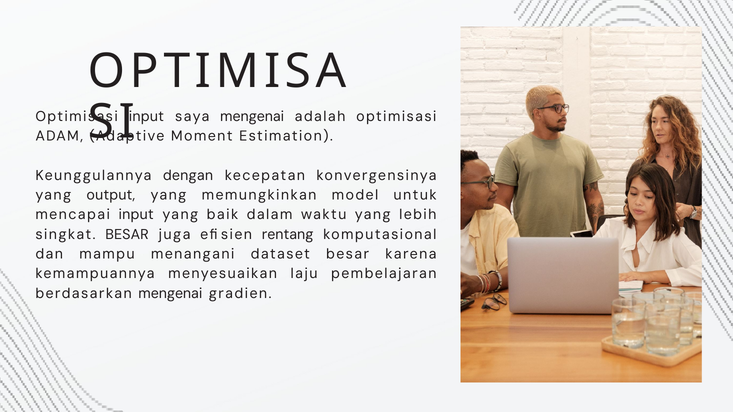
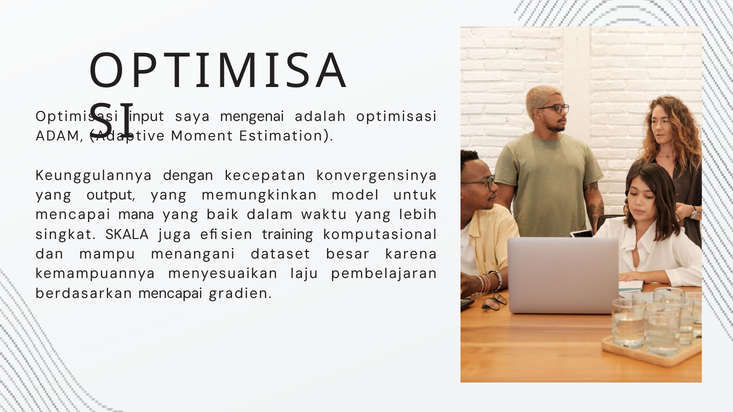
mencapai input: input -> mana (136, 215)
singkat BESAR: BESAR -> SKALA (127, 235)
rentang: rentang -> training (288, 235)
berdasarkan mengenai: mengenai -> mencapai (170, 294)
